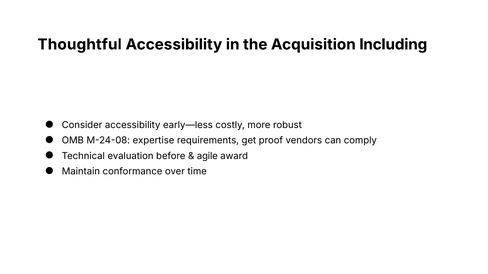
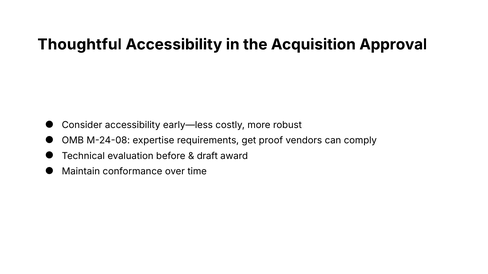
Including: Including -> Approval (393, 45)
agile: agile -> draft (207, 156)
